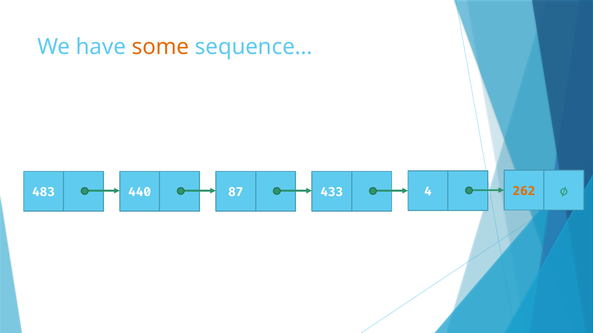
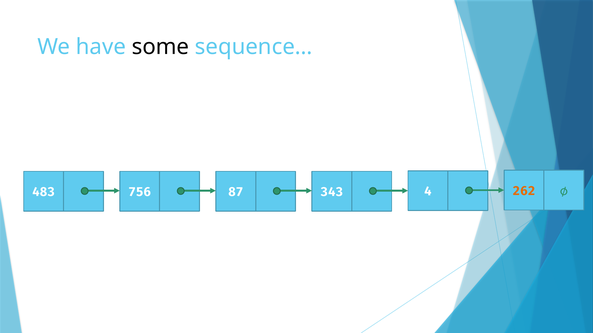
some colour: orange -> black (160, 47)
440: 440 -> 756 (140, 192)
433: 433 -> 343 (332, 192)
